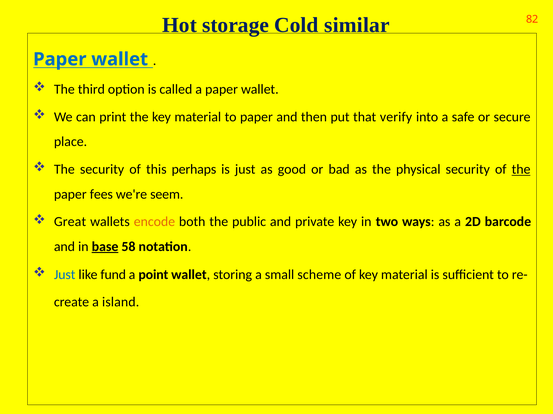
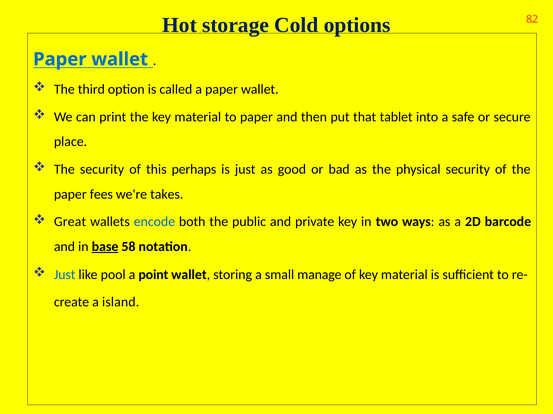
similar: similar -> options (357, 25)
verify: verify -> tablet (396, 117)
the underline: present -> none (521, 170)
seem: seem -> takes (167, 195)
encode colour: orange -> blue (154, 222)
fund: fund -> pool (113, 275)
scheme: scheme -> manage (319, 275)
